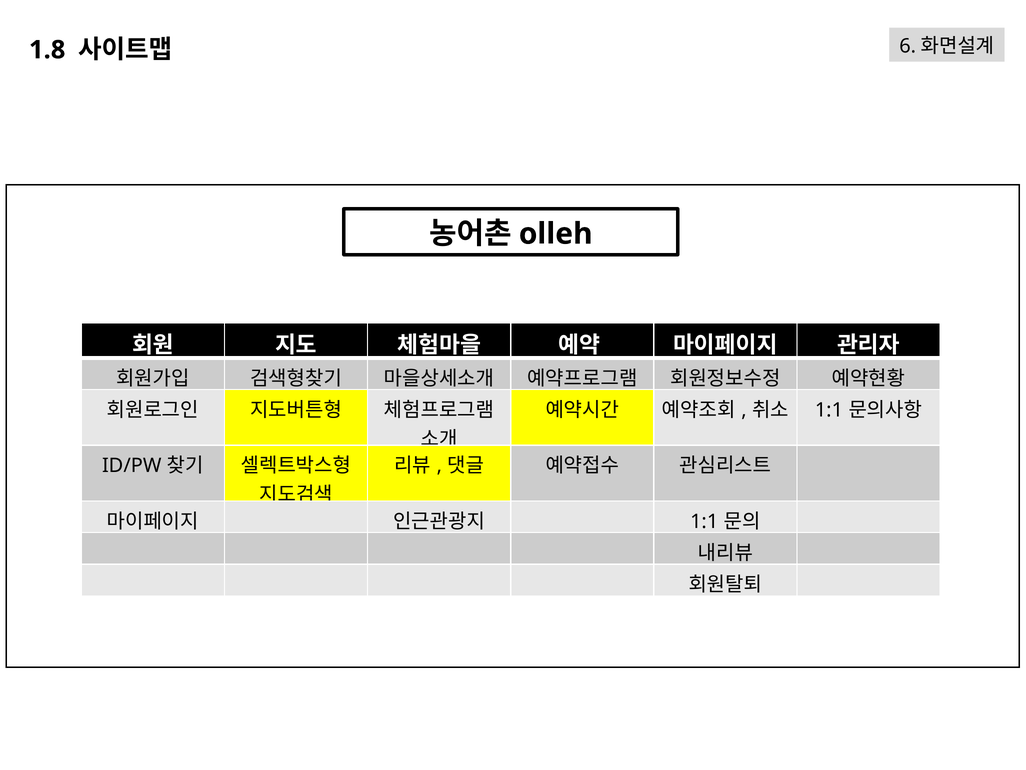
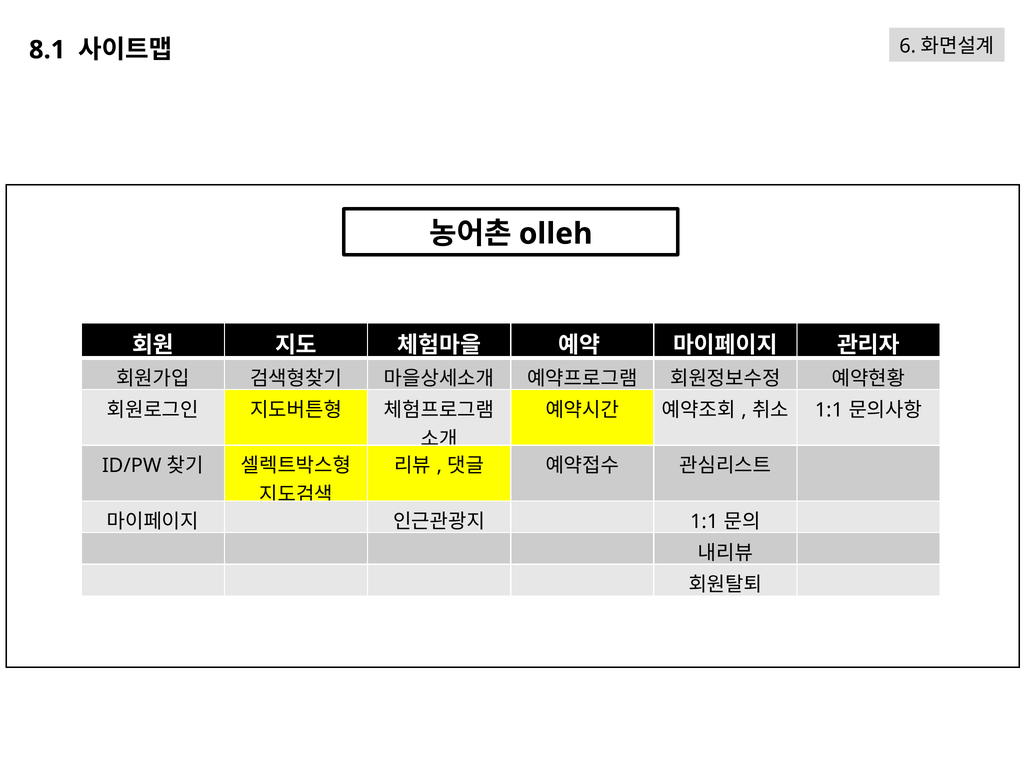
1.8: 1.8 -> 8.1 (47, 50)
